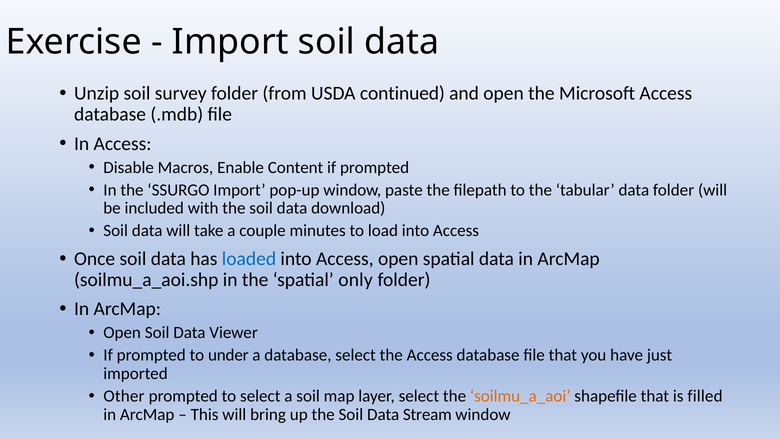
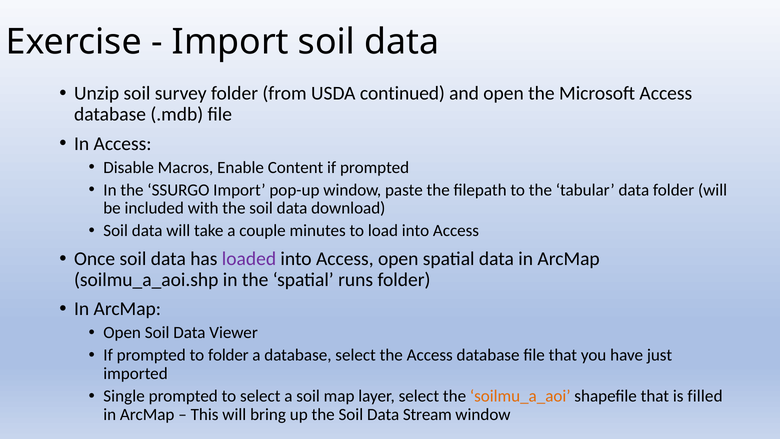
loaded colour: blue -> purple (249, 259)
only: only -> runs (356, 280)
to under: under -> folder (228, 355)
Other: Other -> Single (124, 396)
